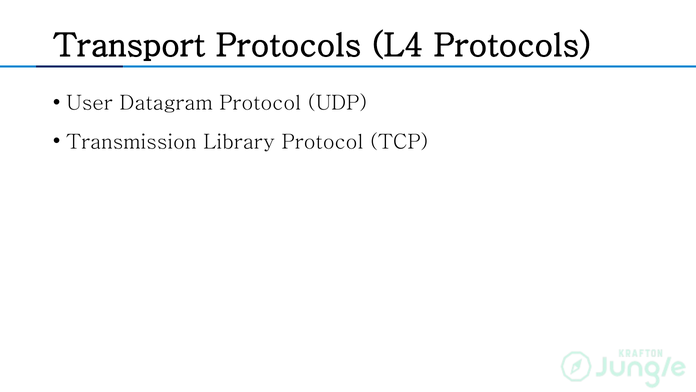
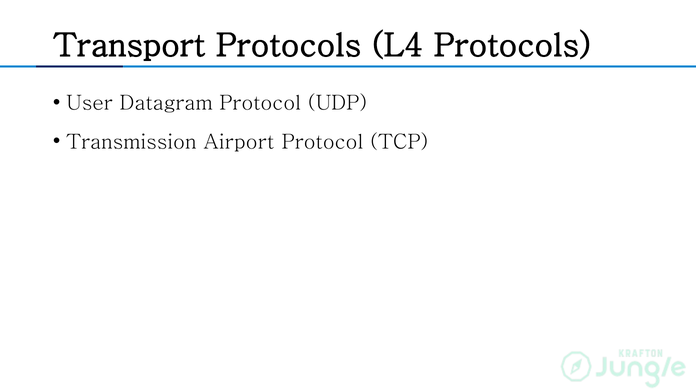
Library: Library -> Airport (239, 142)
